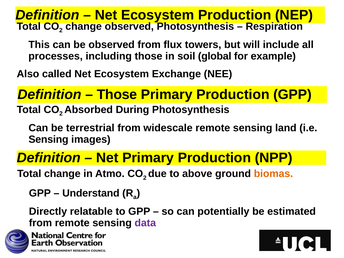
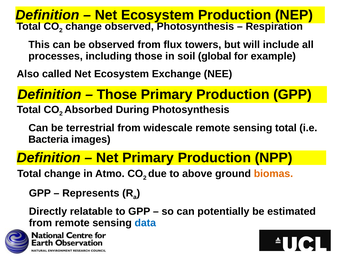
sensing land: land -> total (286, 128)
Sensing: Sensing -> Bacteria (48, 139)
Understand: Understand -> Represents (91, 193)
data colour: purple -> blue (145, 223)
